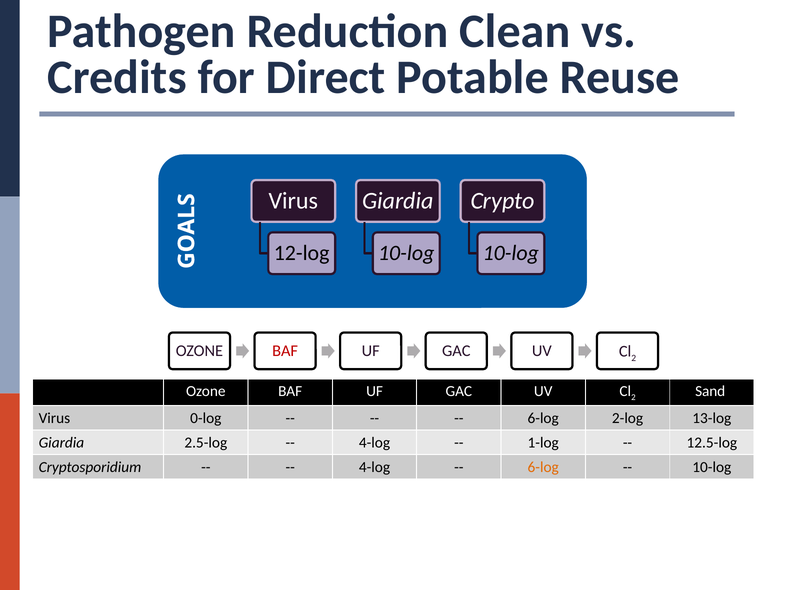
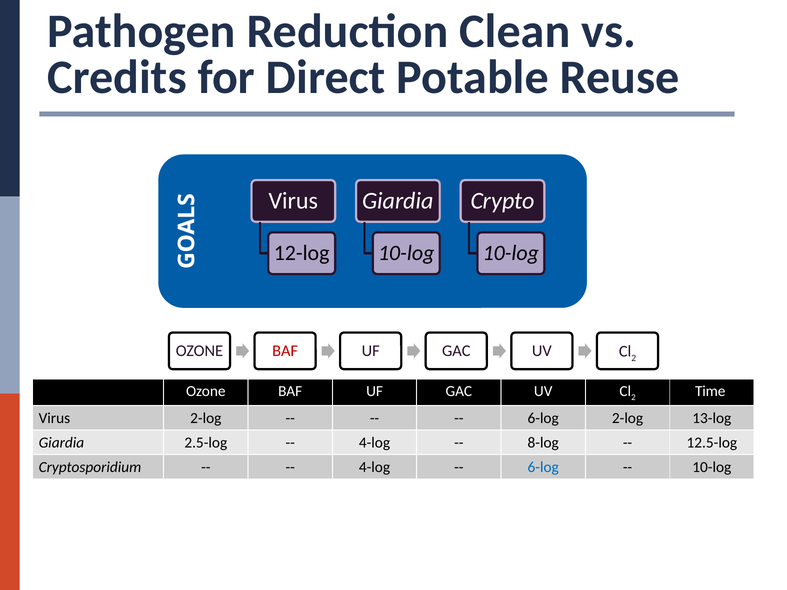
Sand: Sand -> Time (710, 392)
Virus 0-log: 0-log -> 2-log (206, 418)
1-log: 1-log -> 8-log (543, 443)
6-log colour: orange -> blue (543, 467)
